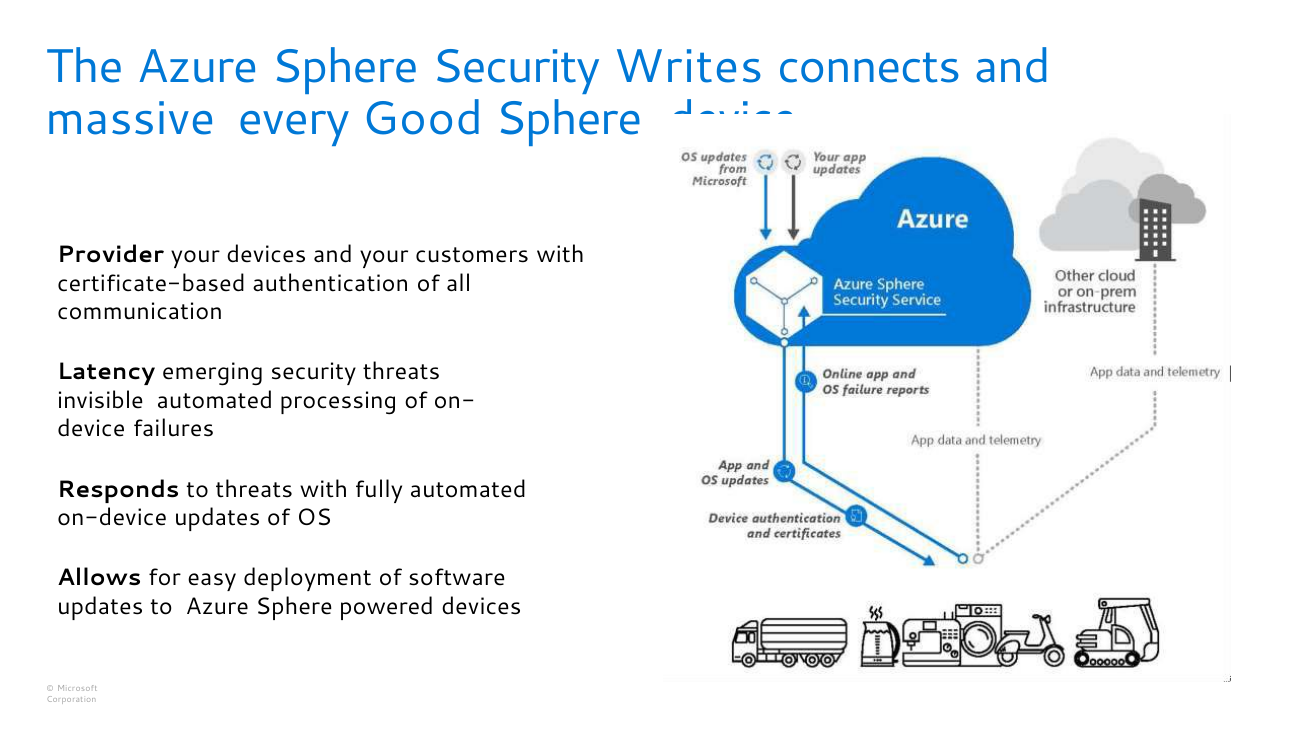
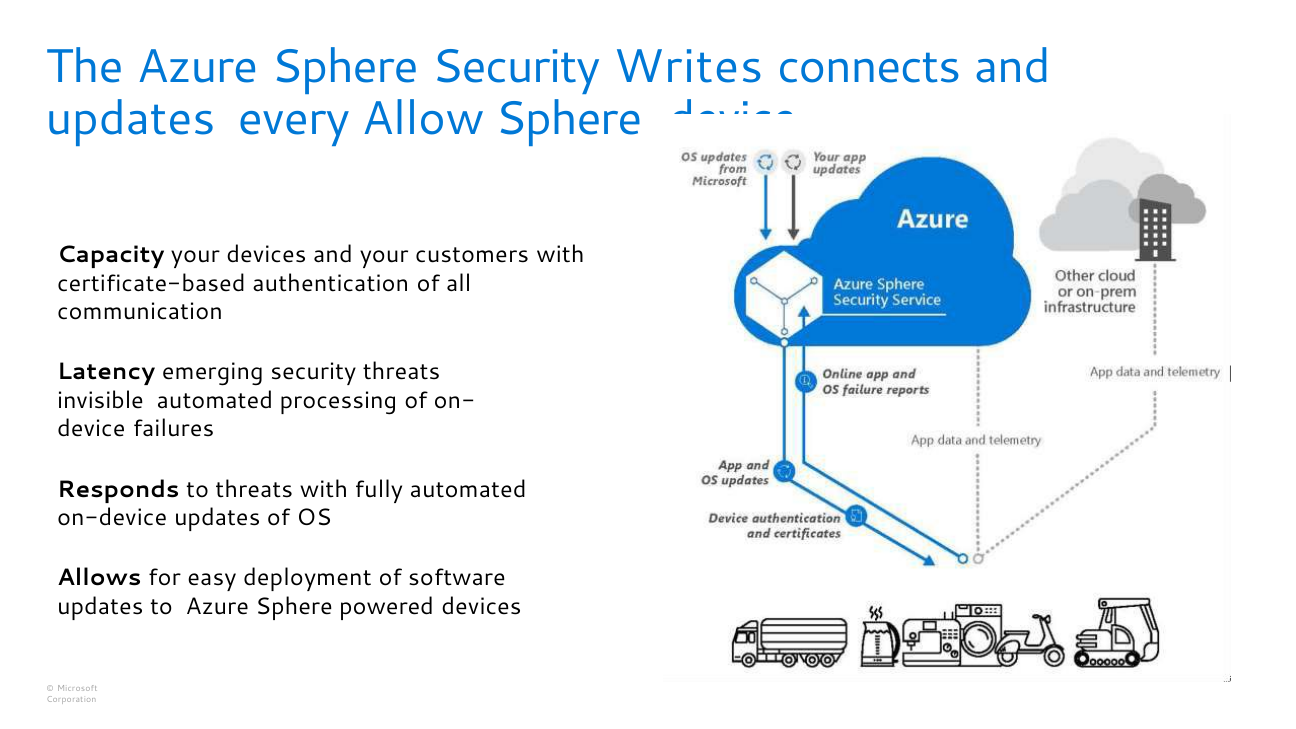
massive: massive -> updates (130, 119)
Good: Good -> Allow (423, 119)
Provider: Provider -> Capacity (111, 255)
